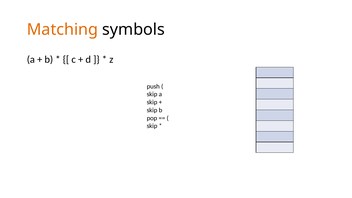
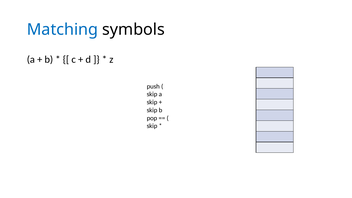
Matching colour: orange -> blue (62, 30)
